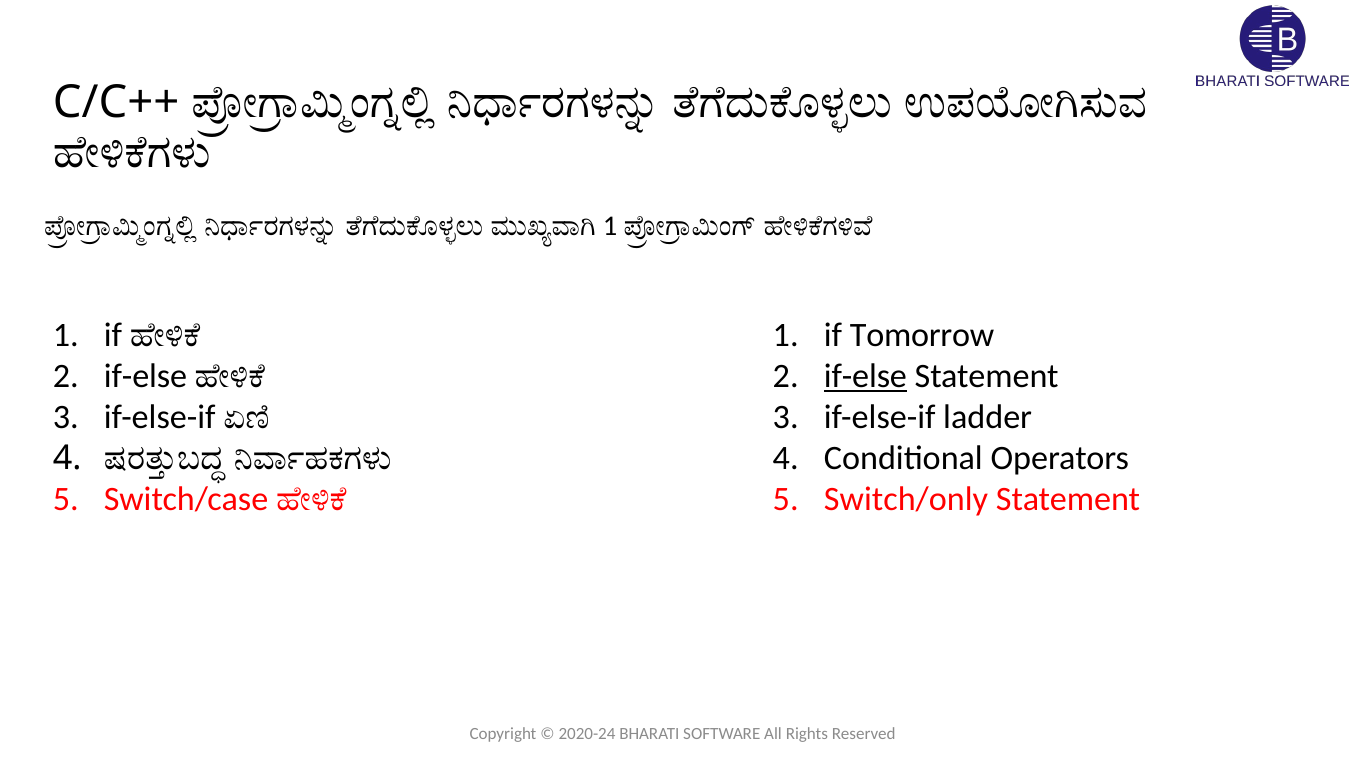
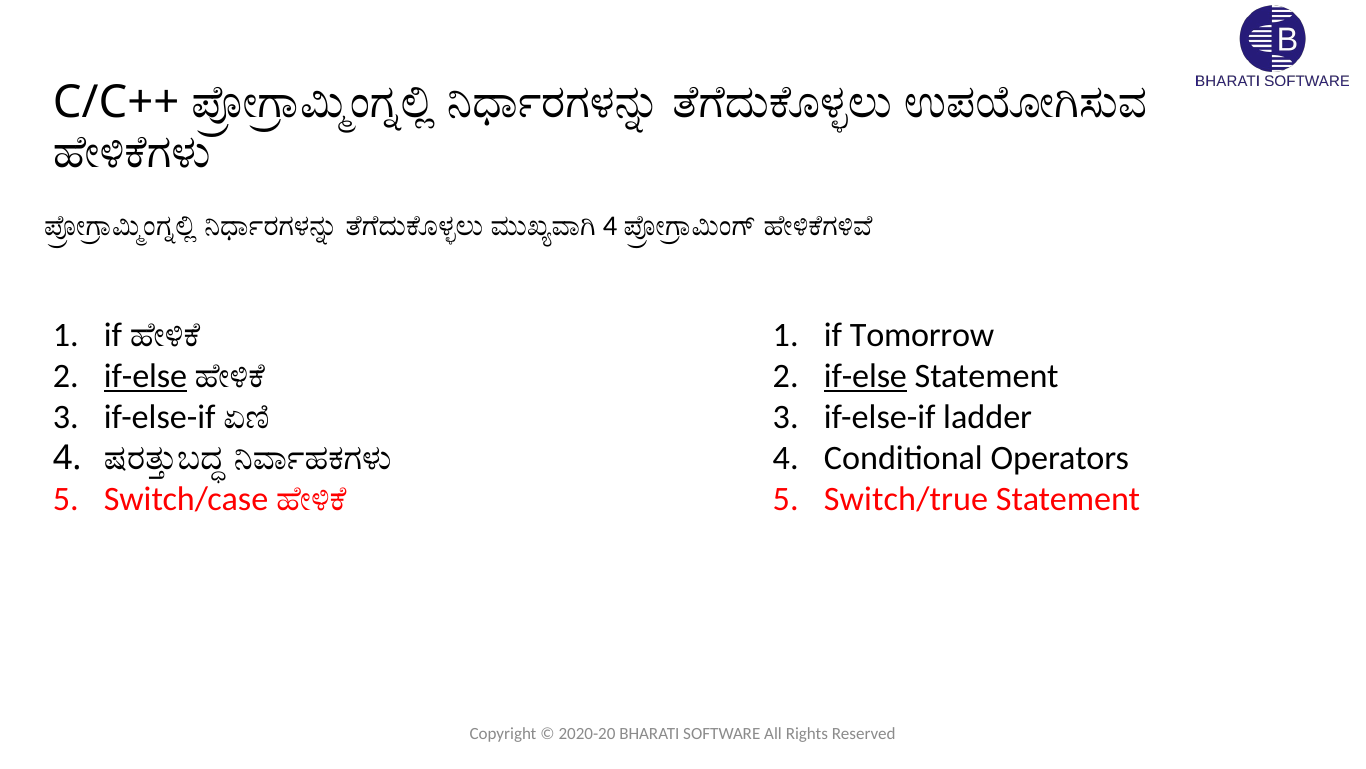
1: 1 -> 4 (610, 226)
if-else underline: none -> present (145, 376)
Switch/only: Switch/only -> Switch/true (906, 499)
2020-24: 2020-24 -> 2020-20 (587, 734)
